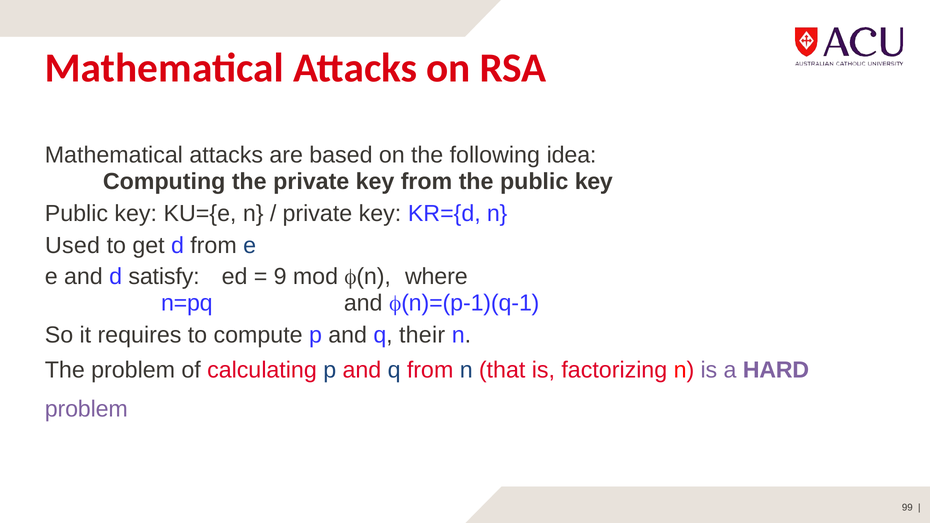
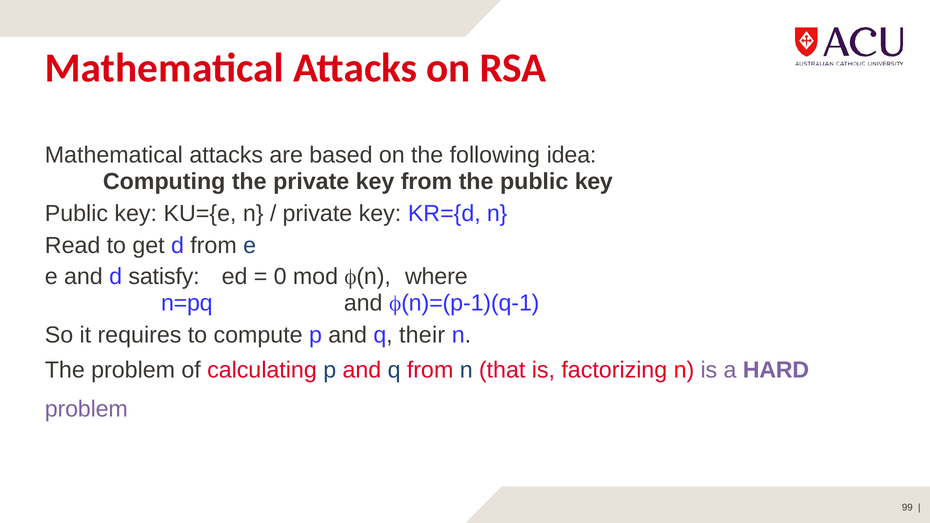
Used: Used -> Read (73, 246)
9: 9 -> 0 (280, 277)
